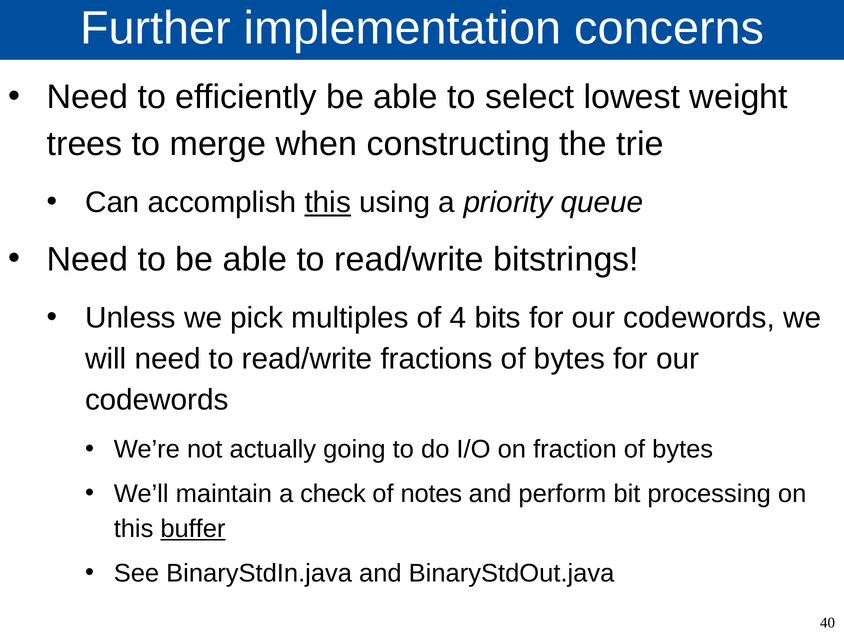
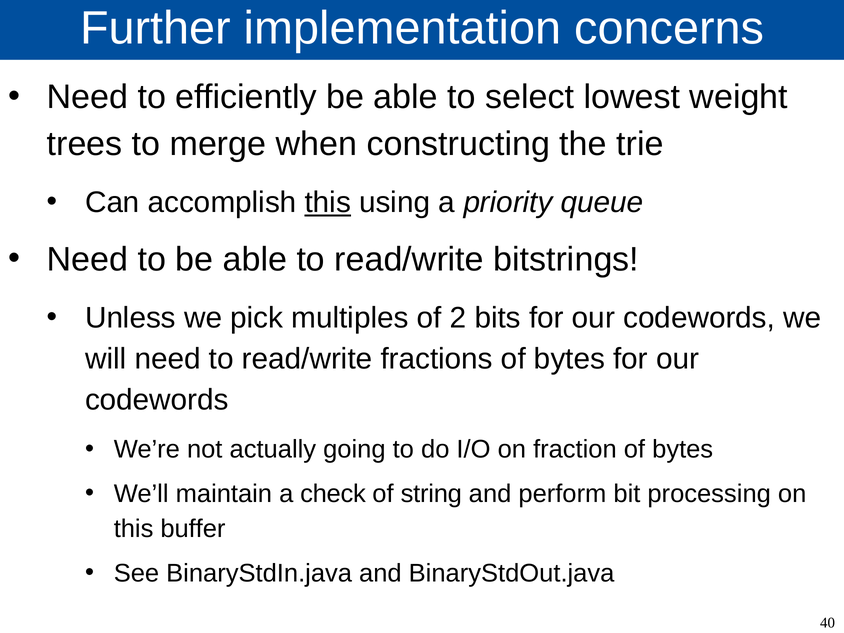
4: 4 -> 2 (458, 318)
notes: notes -> string (431, 494)
buffer underline: present -> none (193, 529)
